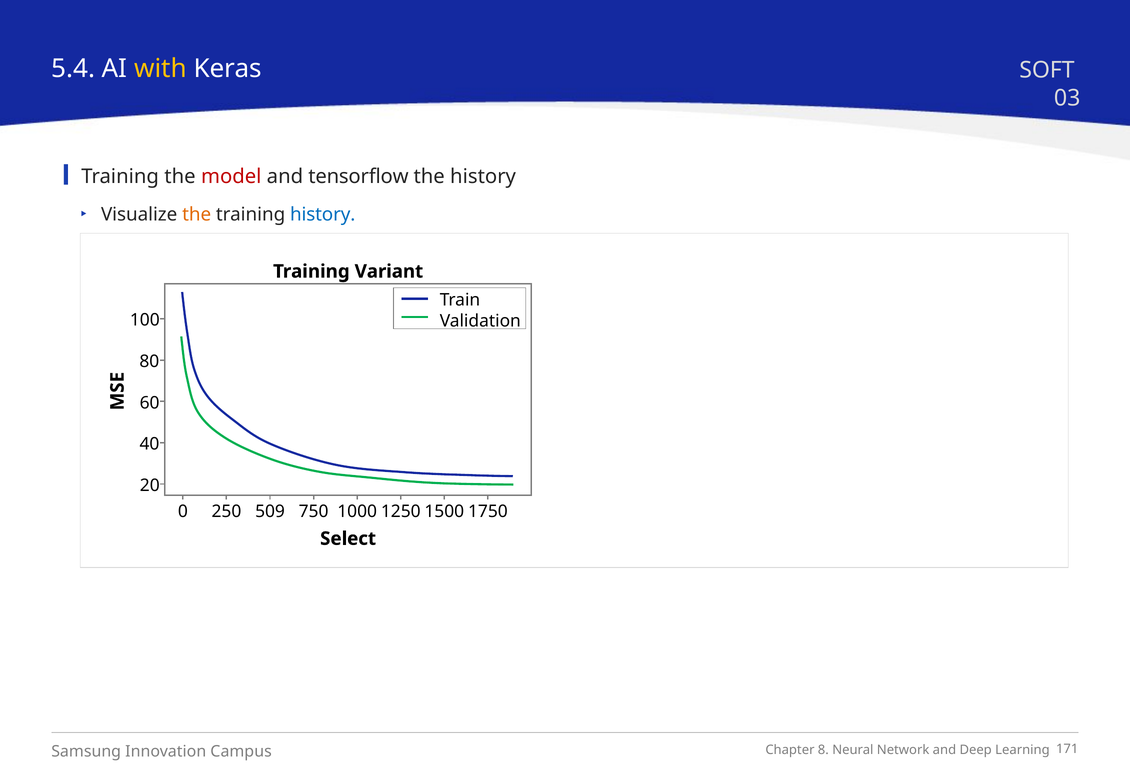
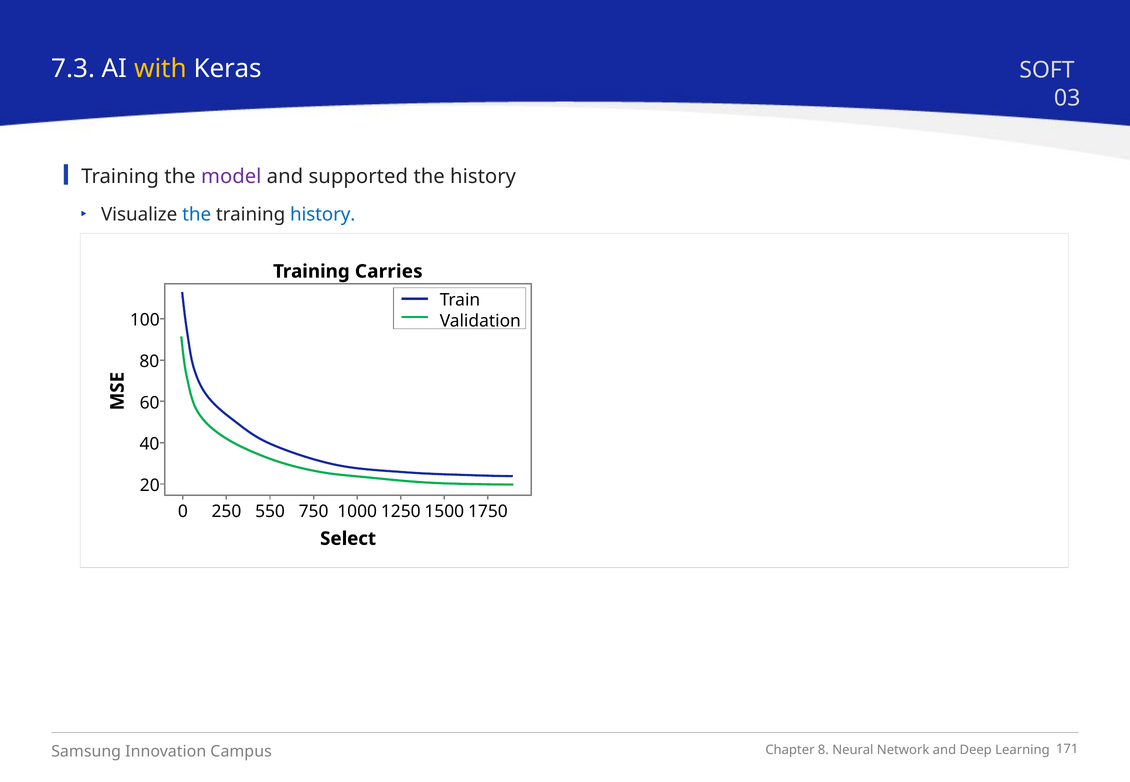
5.4: 5.4 -> 7.3 (73, 69)
model colour: red -> purple (231, 177)
tensorflow: tensorflow -> supported (358, 177)
the colour: orange -> blue (197, 215)
Variant: Variant -> Carries (389, 272)
509: 509 -> 550 (270, 512)
